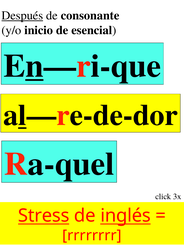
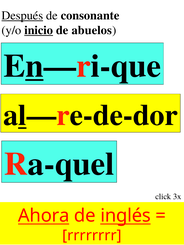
inicio underline: none -> present (39, 30)
esencial: esencial -> abuelos (92, 30)
Stress: Stress -> Ahora (44, 216)
